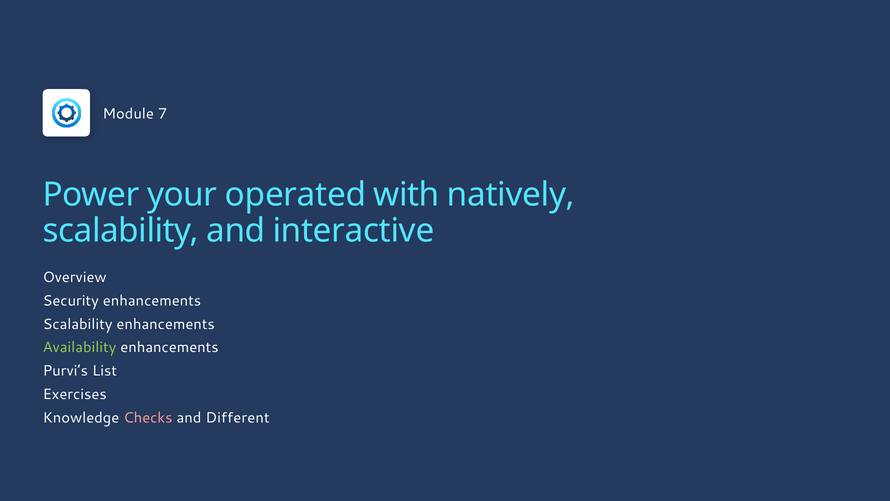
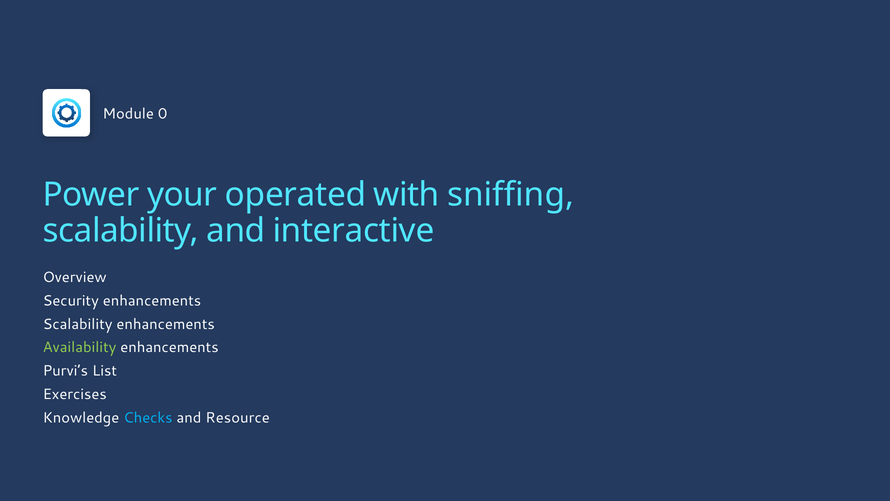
7: 7 -> 0 (163, 114)
natively: natively -> sniffing (511, 195)
Checks colour: pink -> light blue (148, 417)
Different: Different -> Resource (238, 417)
